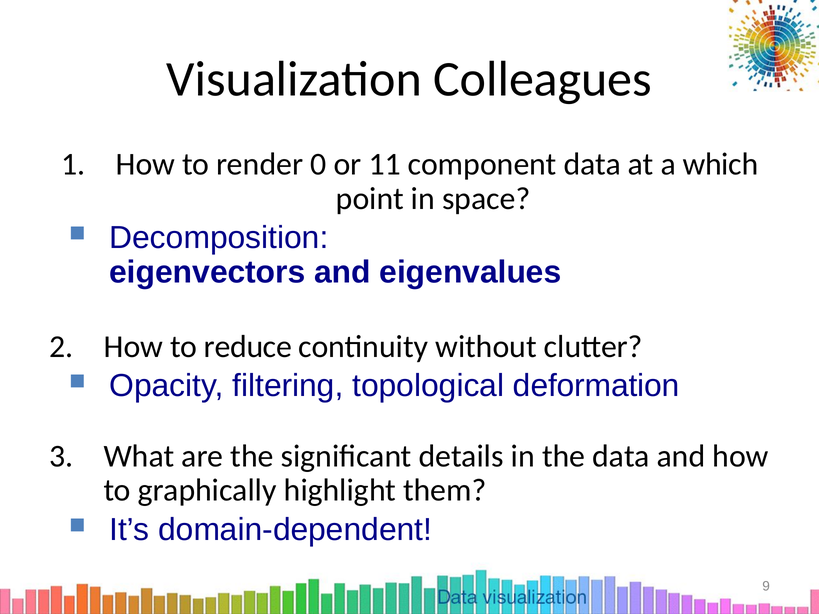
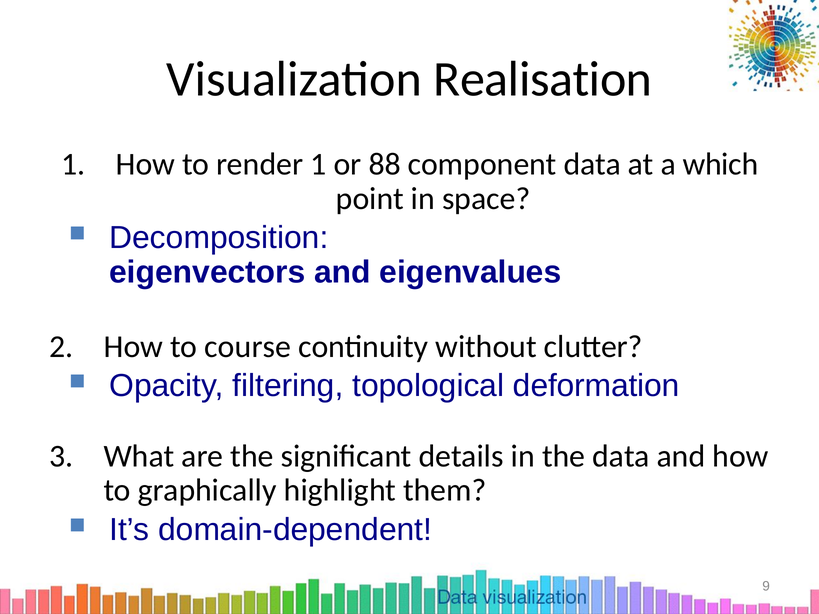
Colleagues: Colleagues -> Realisation (543, 79)
render 0: 0 -> 1 (318, 164)
11: 11 -> 88 (385, 164)
reduce: reduce -> course (248, 347)
